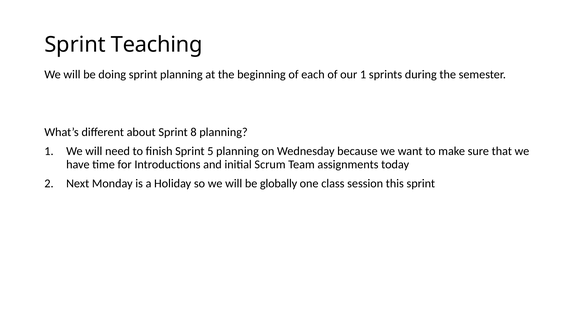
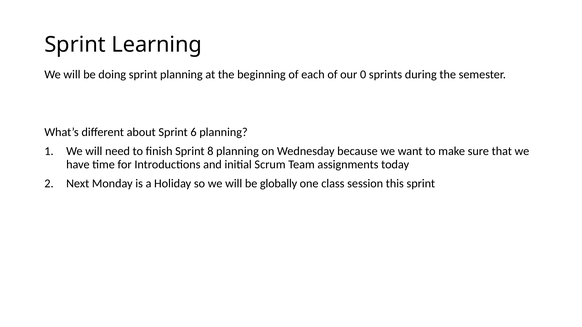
Teaching: Teaching -> Learning (157, 45)
our 1: 1 -> 0 (363, 75)
8: 8 -> 6 (194, 132)
5: 5 -> 8 (210, 151)
